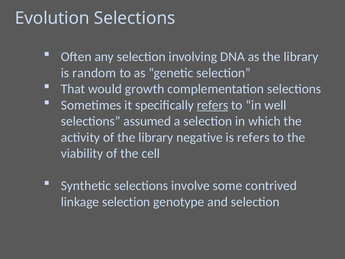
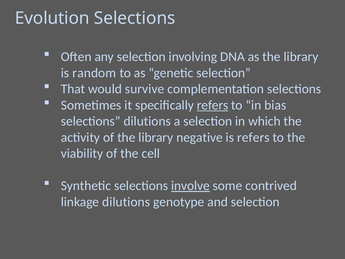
growth: growth -> survive (145, 89)
well: well -> bias (275, 105)
selections assumed: assumed -> dilutions (147, 121)
involve underline: none -> present (190, 186)
linkage selection: selection -> dilutions (126, 202)
